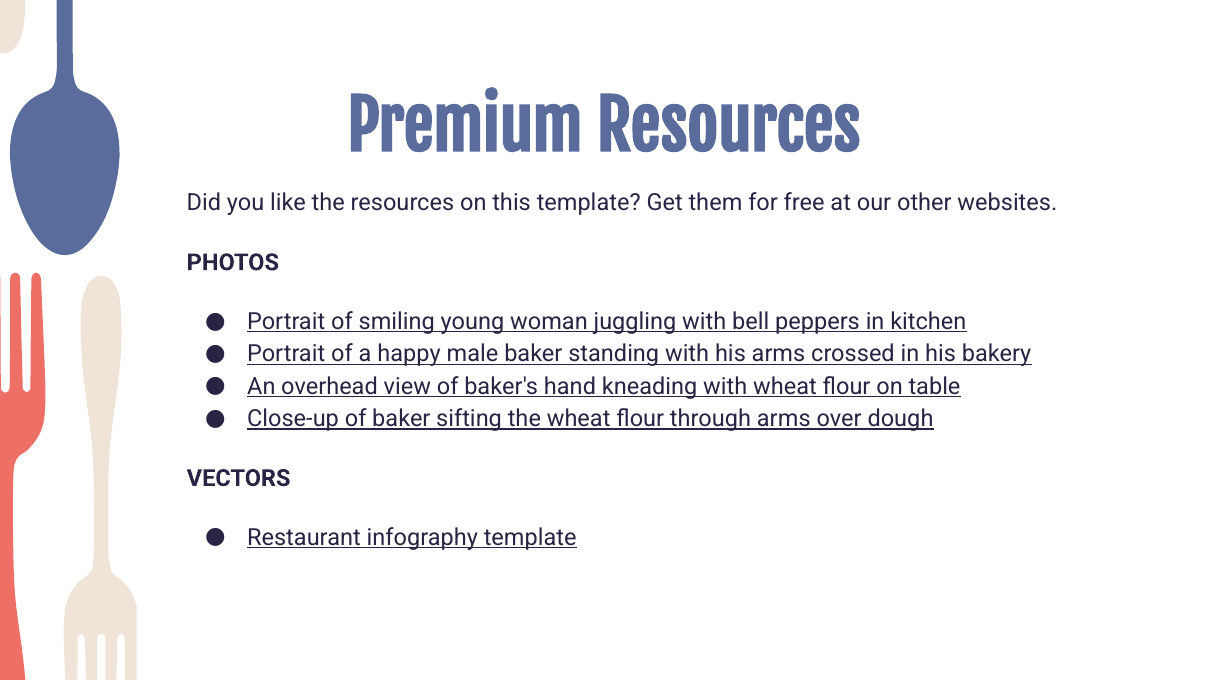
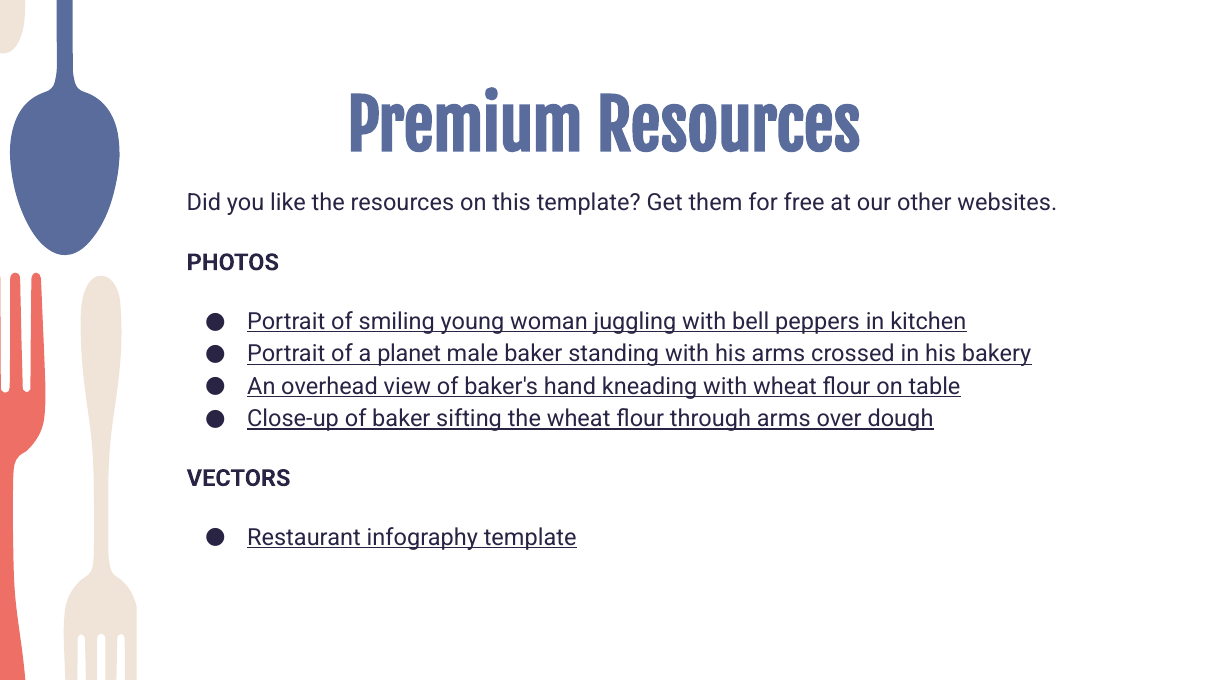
happy: happy -> planet (409, 354)
